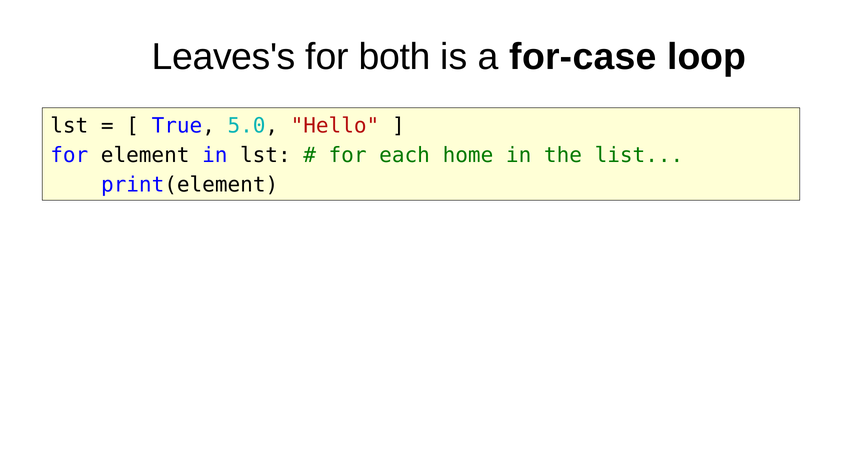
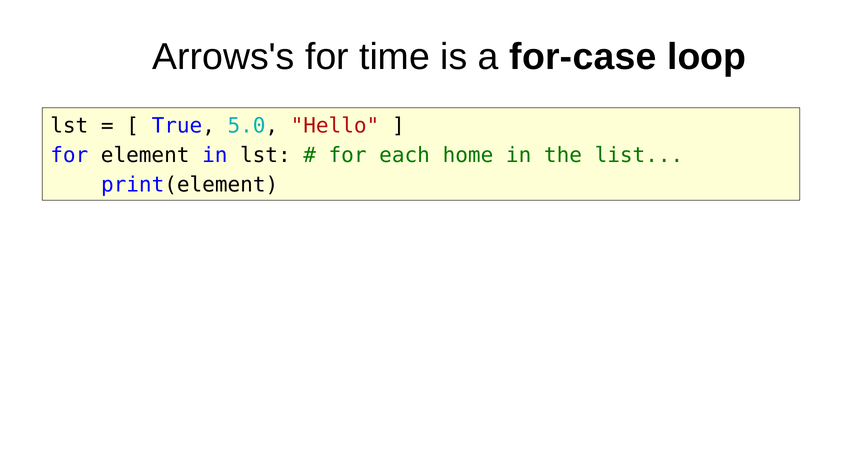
Leaves's: Leaves's -> Arrows's (223, 57)
both: both -> time (394, 57)
